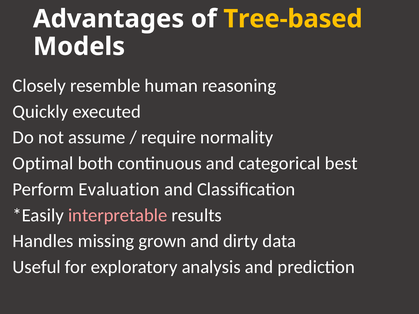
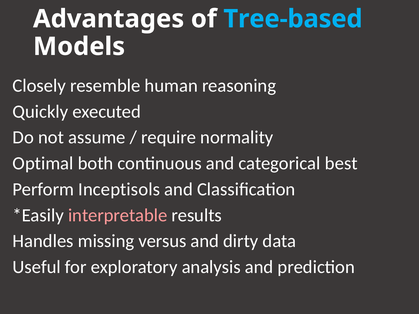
Tree-based colour: yellow -> light blue (293, 19)
Evaluation: Evaluation -> Inceptisols (119, 189)
grown: grown -> versus (162, 241)
